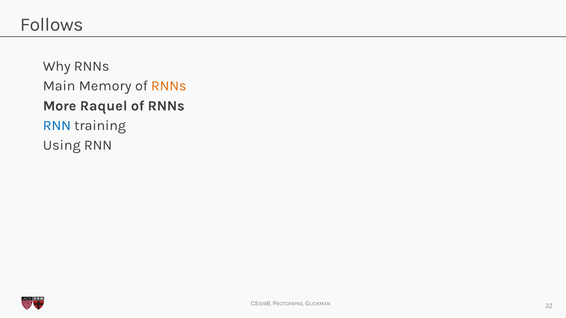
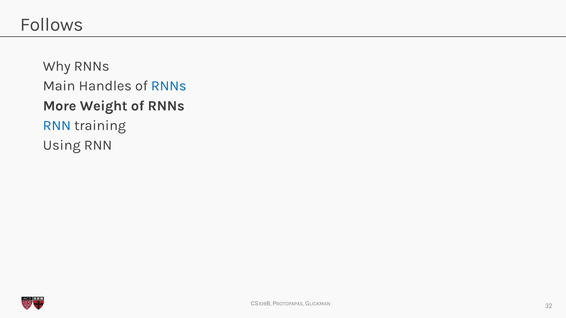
Memory: Memory -> Handles (105, 86)
RNNs colour: orange -> blue (169, 86)
Raquel: Raquel -> Weight (104, 106)
